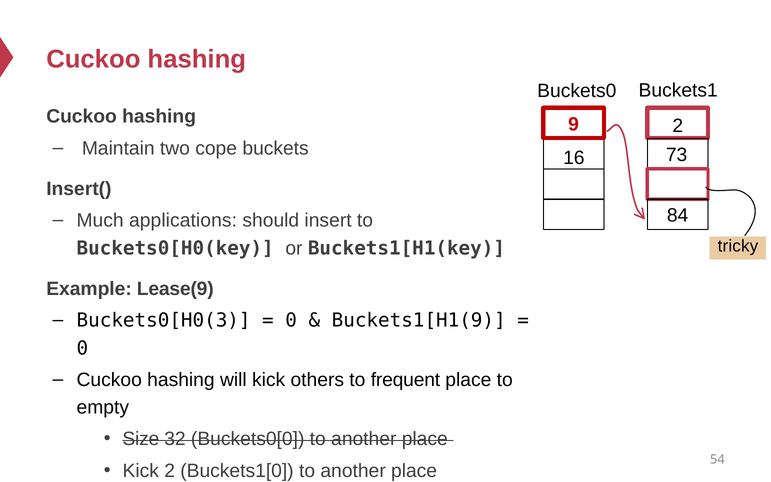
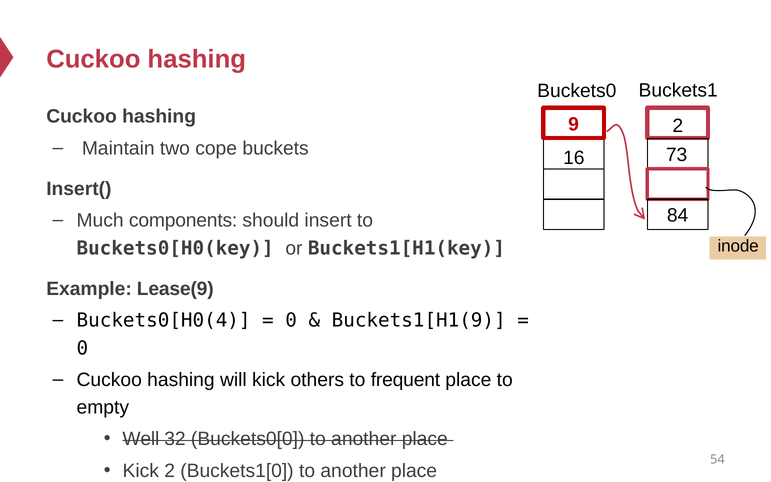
applications: applications -> components (183, 220)
tricky: tricky -> inode (738, 246)
Buckets0[H0(3: Buckets0[H0(3 -> Buckets0[H0(4 (164, 320)
Size: Size -> Well (141, 439)
